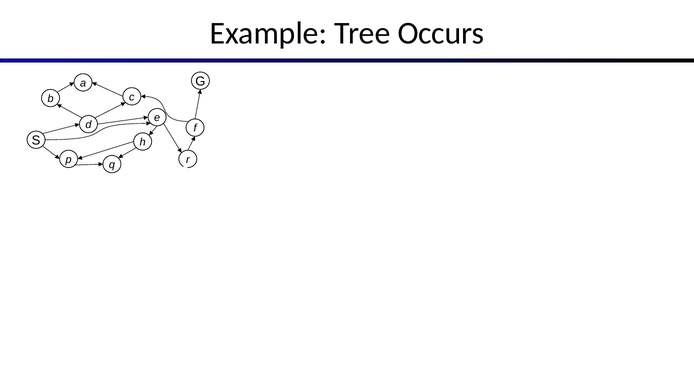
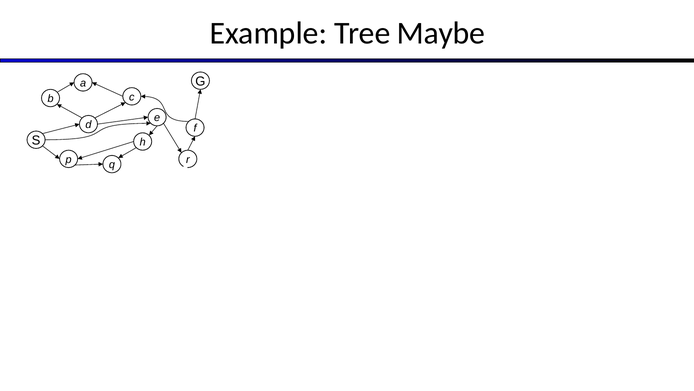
Occurs: Occurs -> Maybe (441, 33)
